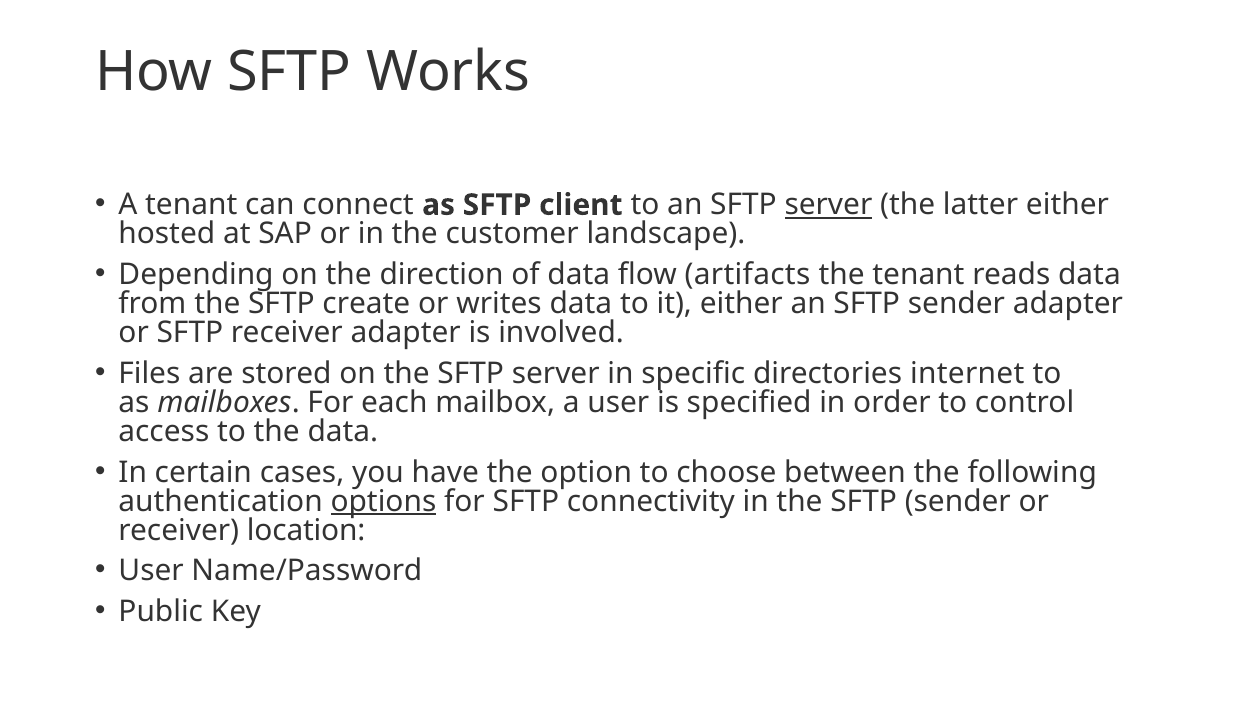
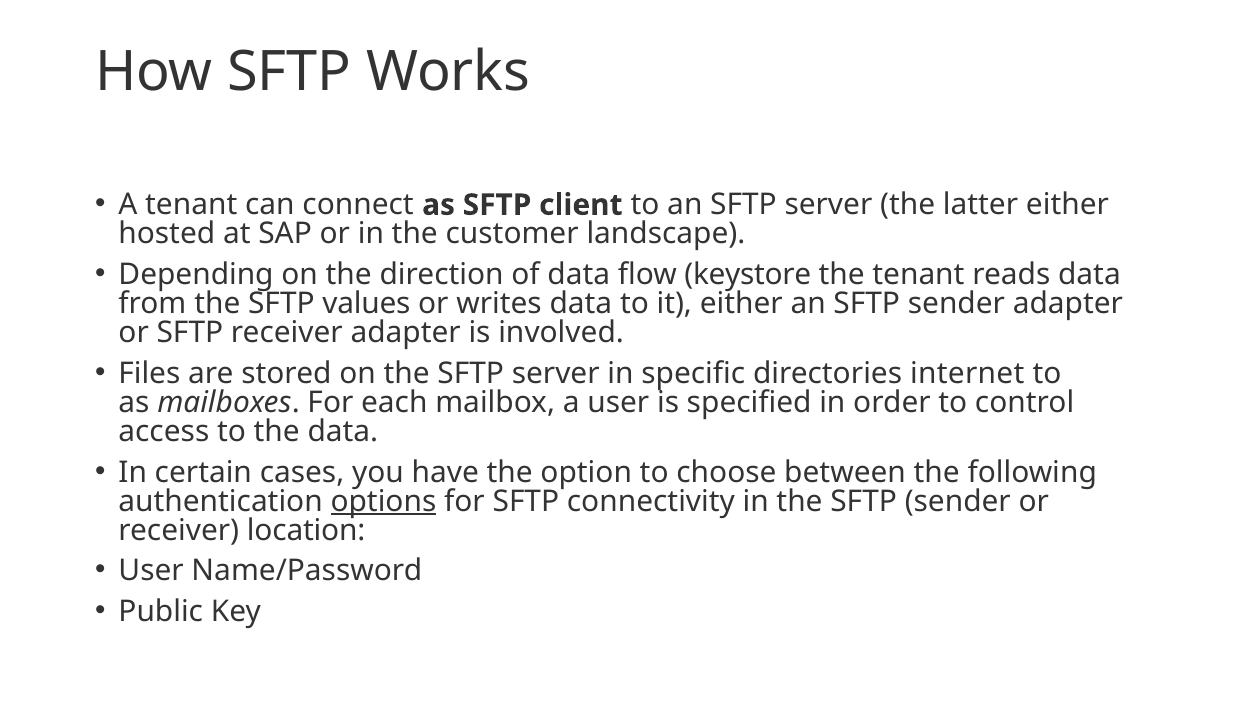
server underline: present -> none (828, 205)
artifacts: artifacts -> keystore (748, 274)
create: create -> values (366, 303)
